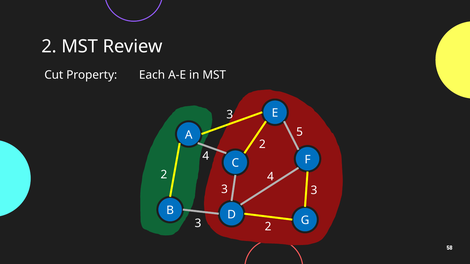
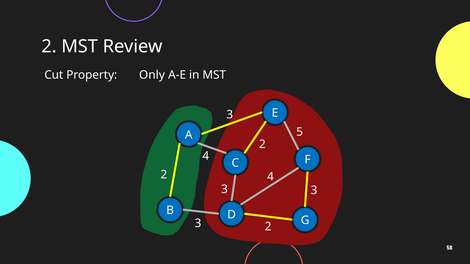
Each: Each -> Only (152, 75)
